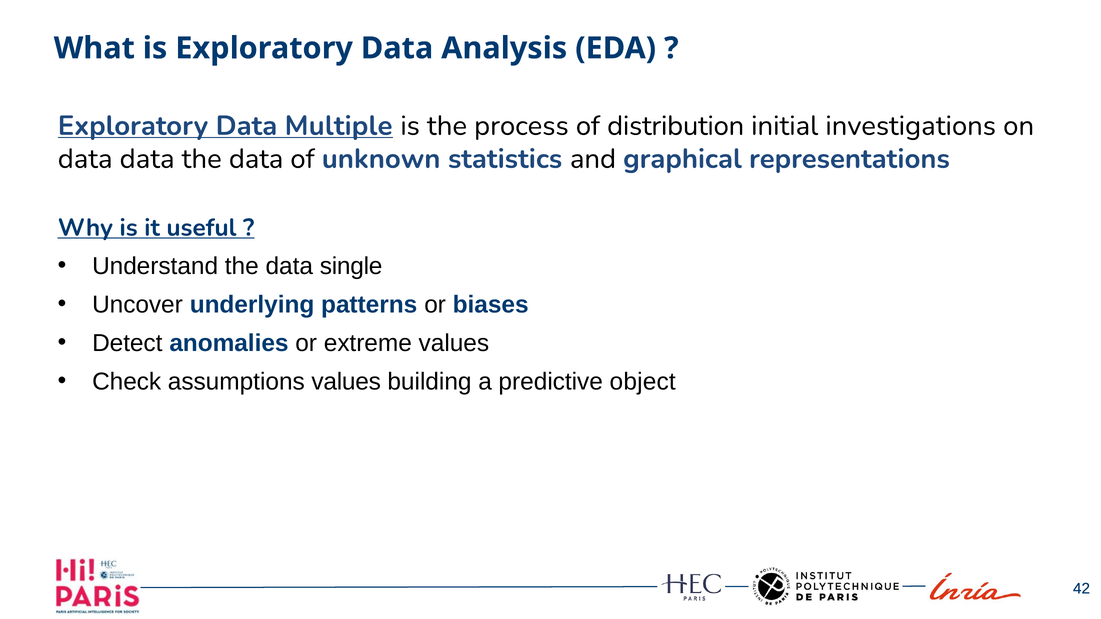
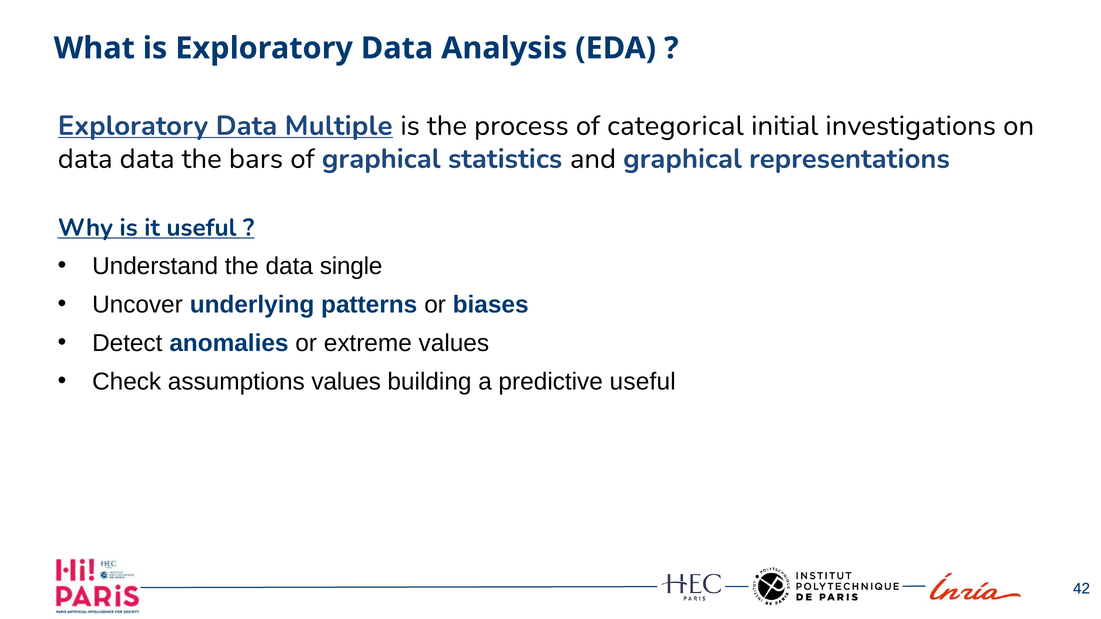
distribution: distribution -> categorical (675, 126)
data: data -> bars (256, 159)
of unknown: unknown -> graphical (381, 159)
predictive object: object -> useful (643, 382)
